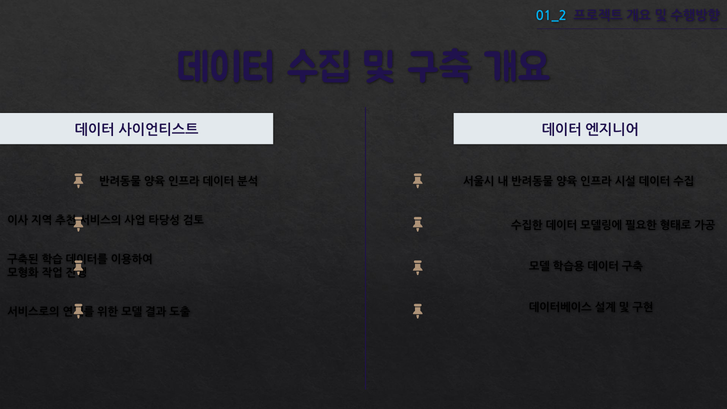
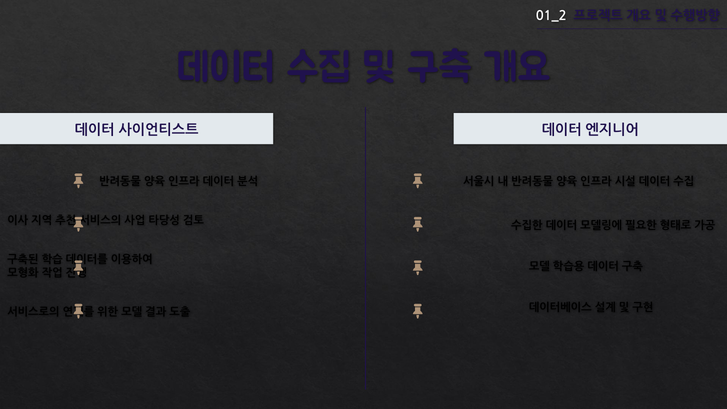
01_2 colour: light blue -> white (551, 16)
